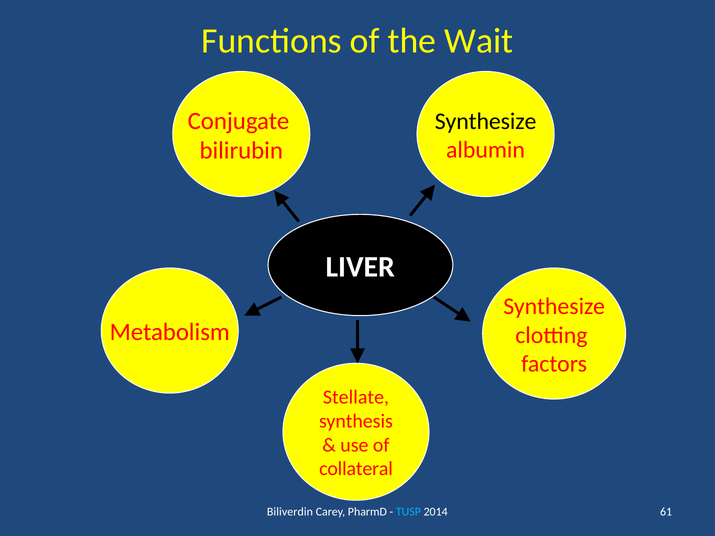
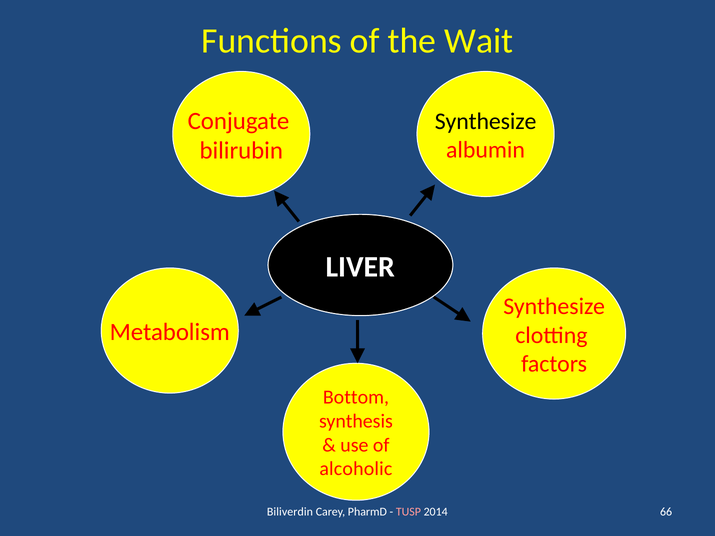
Stellate: Stellate -> Bottom (356, 398)
collateral: collateral -> alcoholic (356, 469)
TUSP colour: light blue -> pink (408, 512)
61: 61 -> 66 (666, 512)
